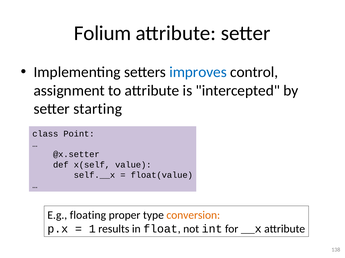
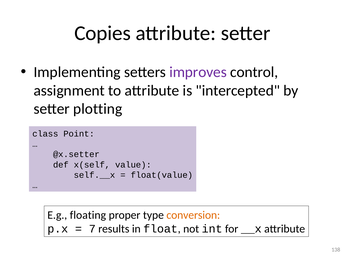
Folium: Folium -> Copies (103, 33)
improves colour: blue -> purple (198, 72)
starting: starting -> plotting (98, 109)
1: 1 -> 7 (92, 230)
